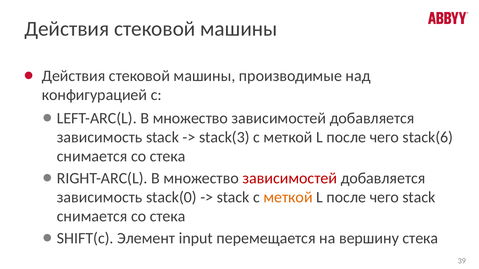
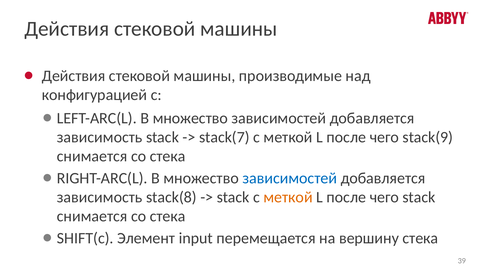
stack(3: stack(3 -> stack(7 (224, 137)
stack(6: stack(6 -> stack(9 (428, 137)
зависимостей colour: red -> blue (290, 178)
stack(0: stack(0 -> stack(8 (171, 198)
